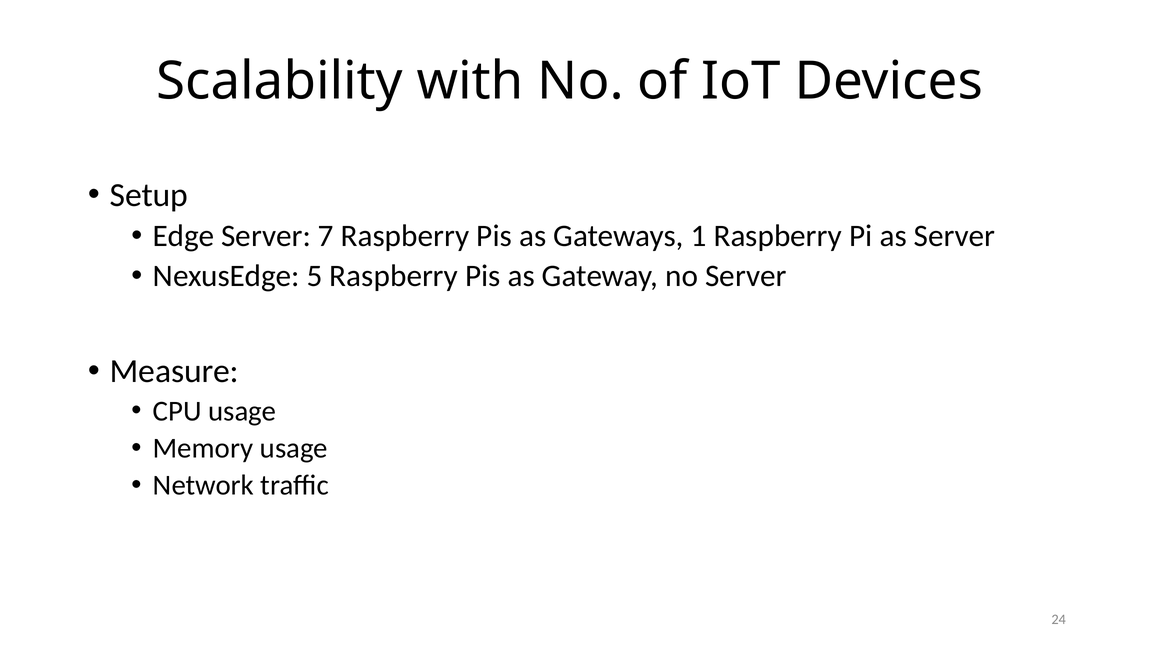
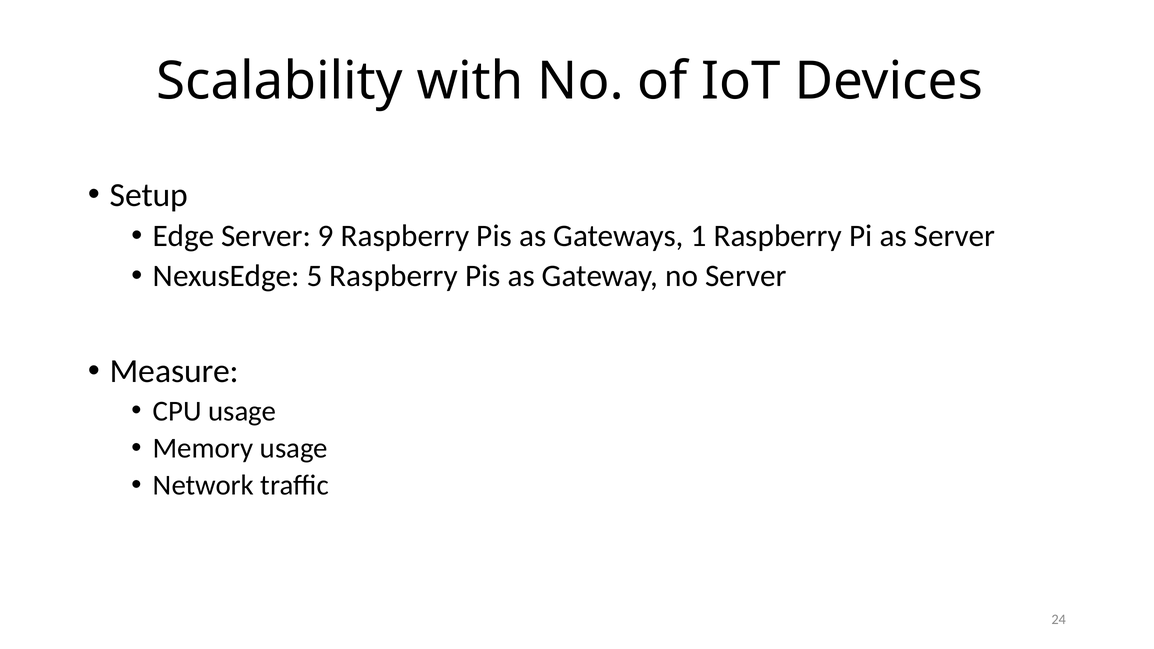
7: 7 -> 9 (326, 236)
